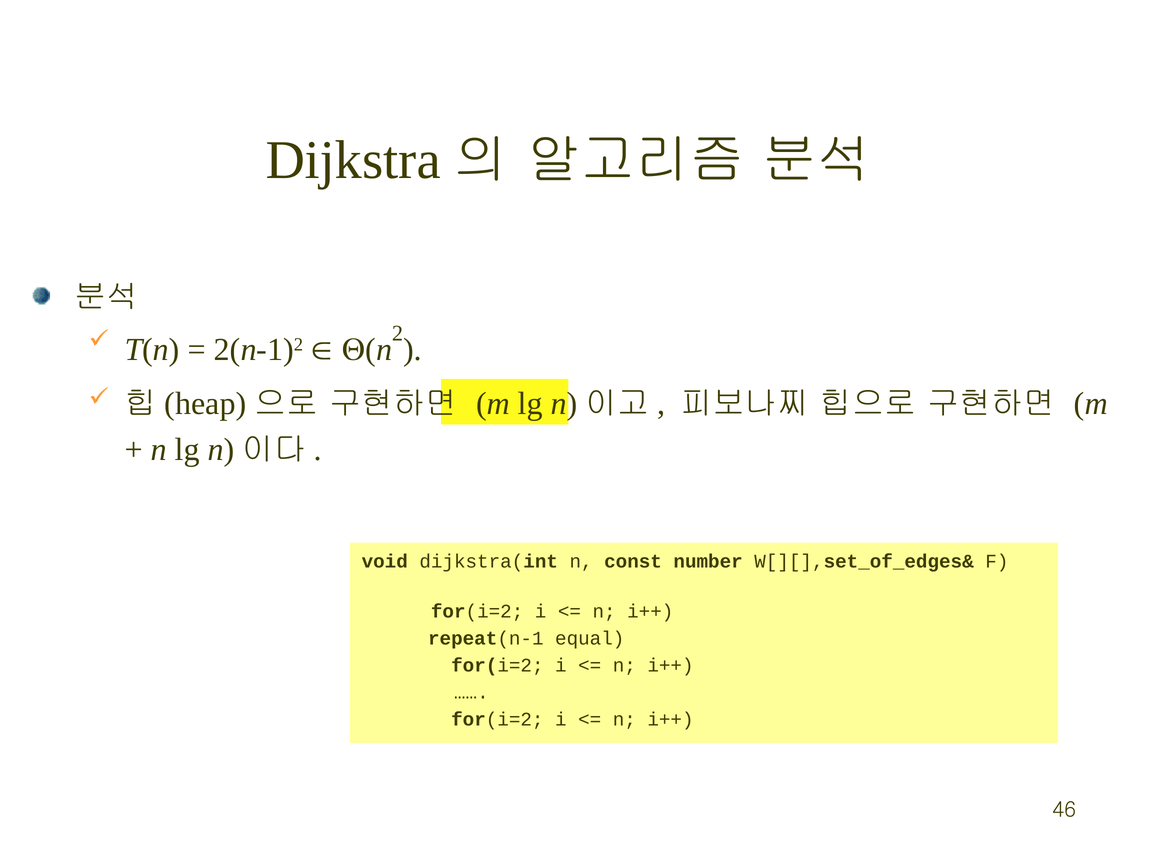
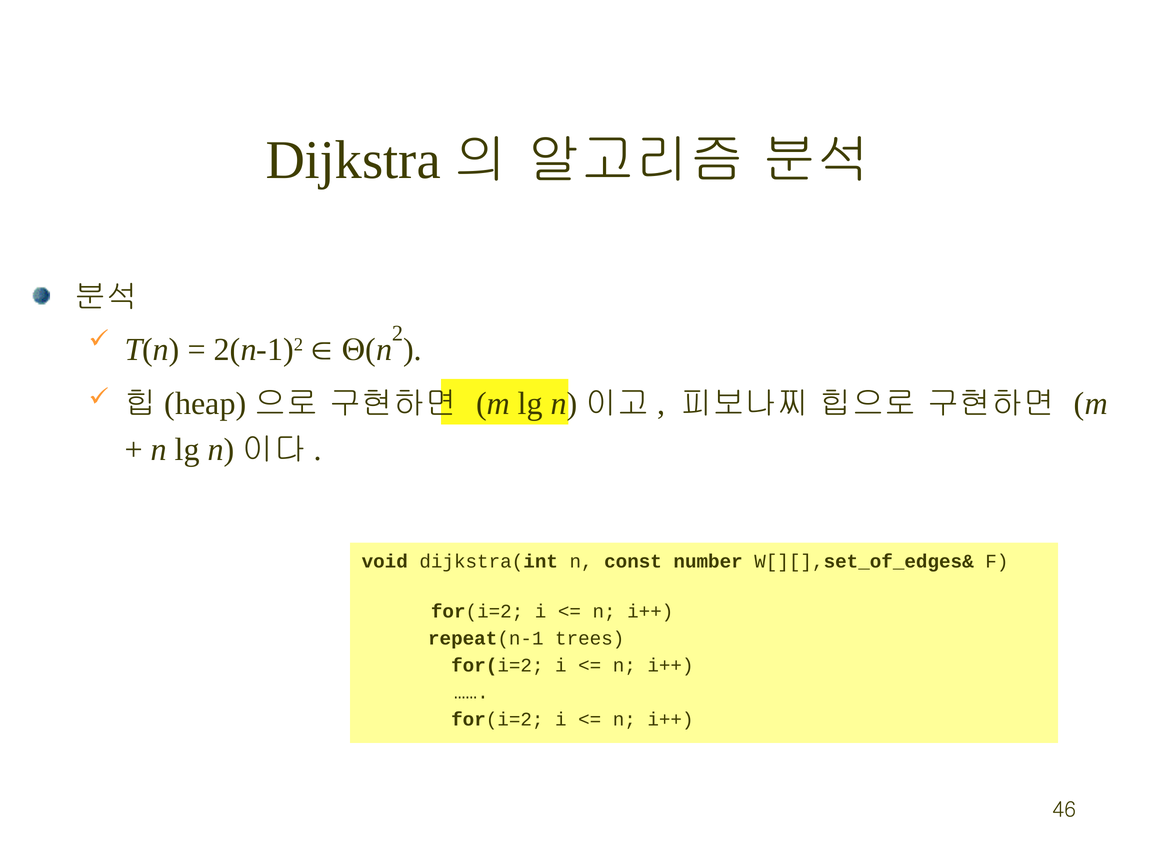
equal: equal -> trees (590, 638)
